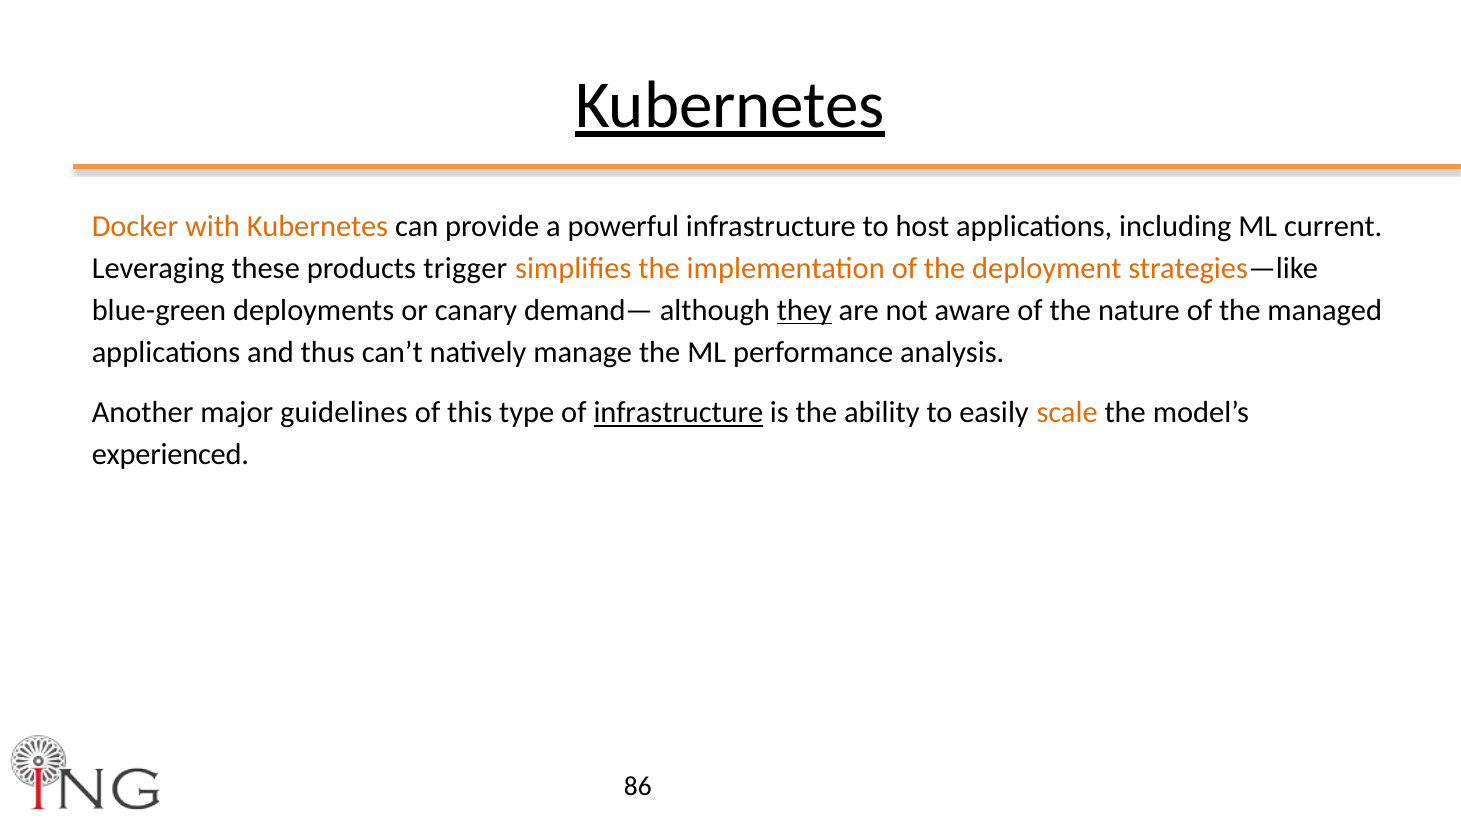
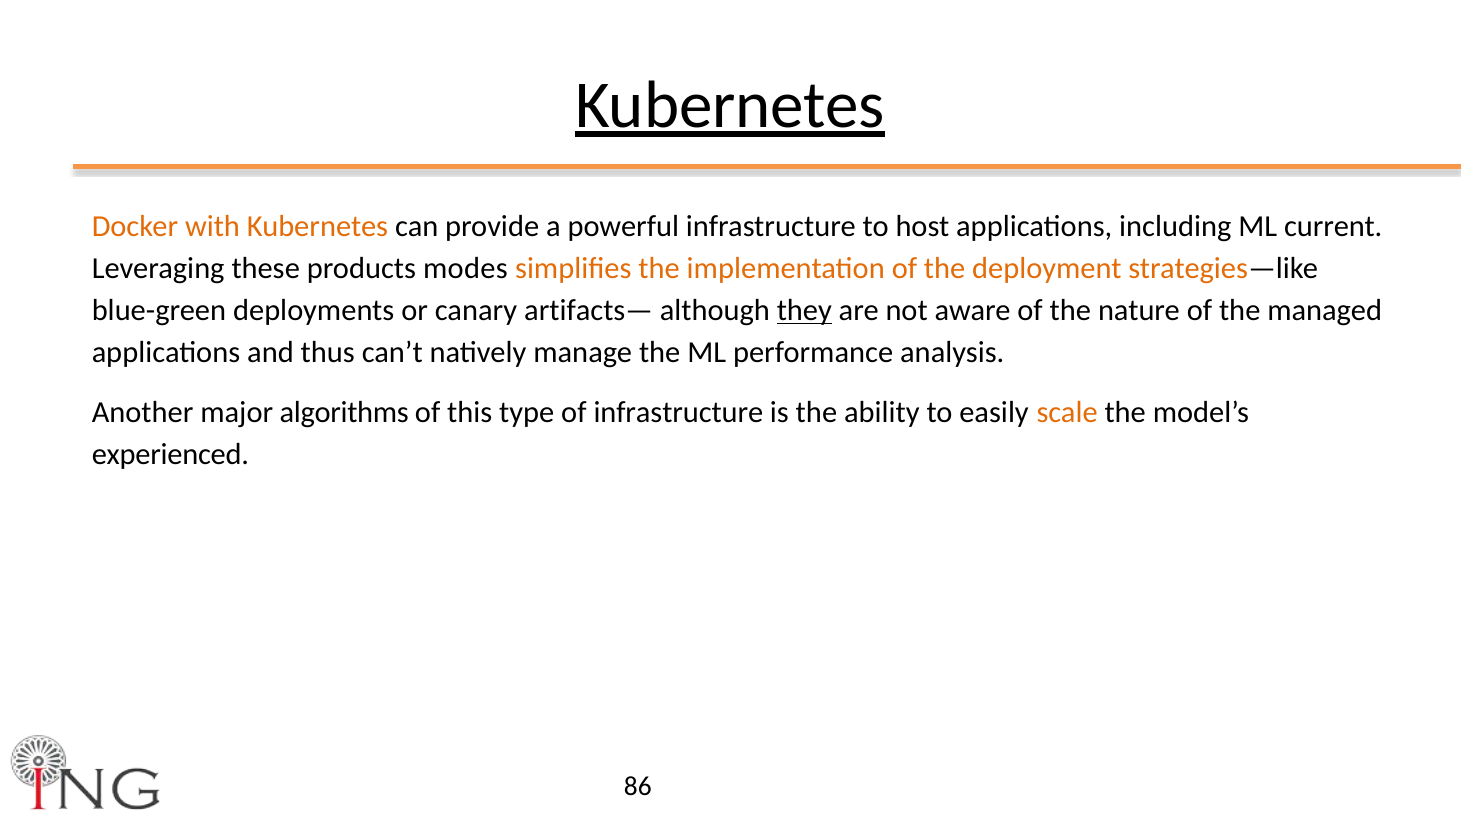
trigger: trigger -> modes (465, 268)
demand—: demand— -> artifacts— (589, 310)
guidelines: guidelines -> algorithms (344, 413)
infrastructure underline: present -> none (678, 413)
